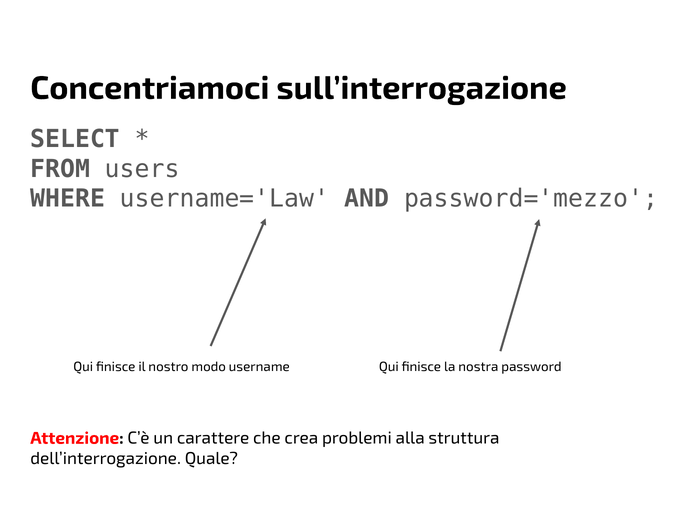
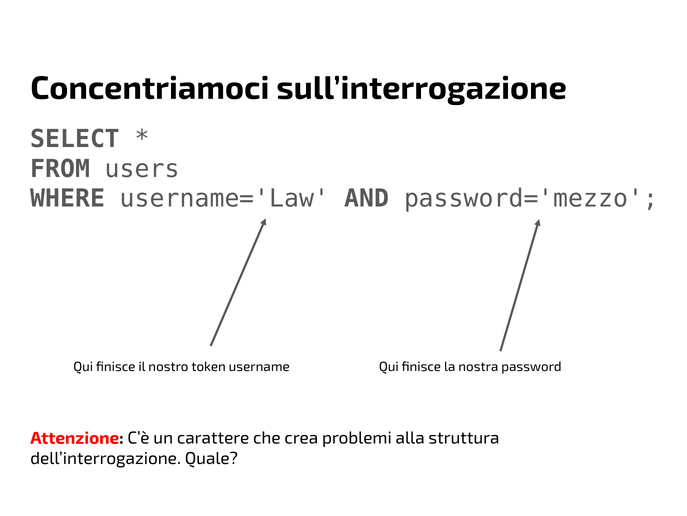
modo: modo -> token (209, 367)
